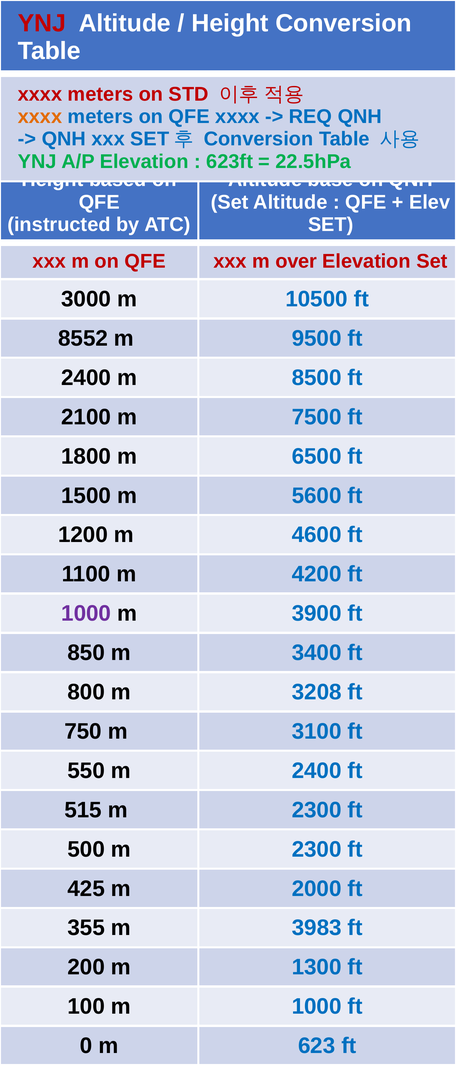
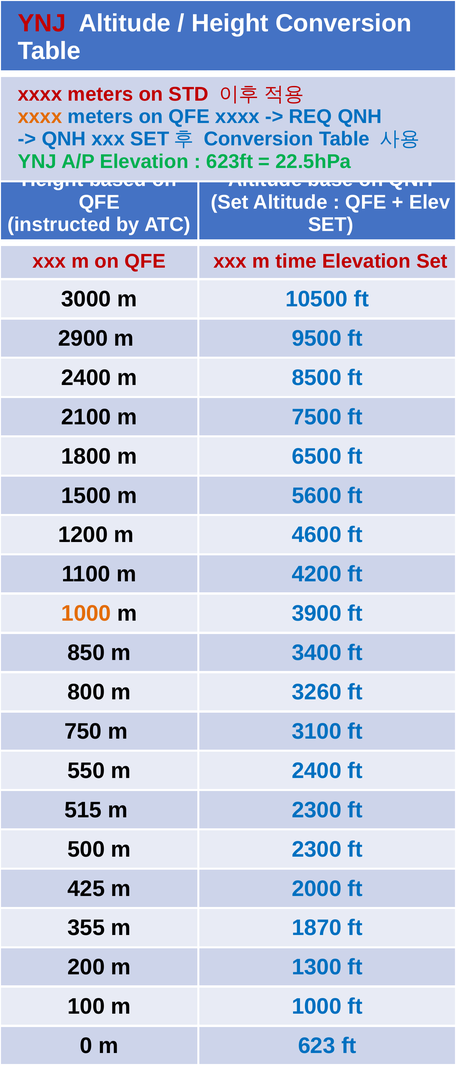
over: over -> time (296, 261)
8552: 8552 -> 2900 (83, 338)
1000 colour: purple -> orange (86, 613)
3208: 3208 -> 3260 (317, 692)
3983: 3983 -> 1870 (317, 927)
